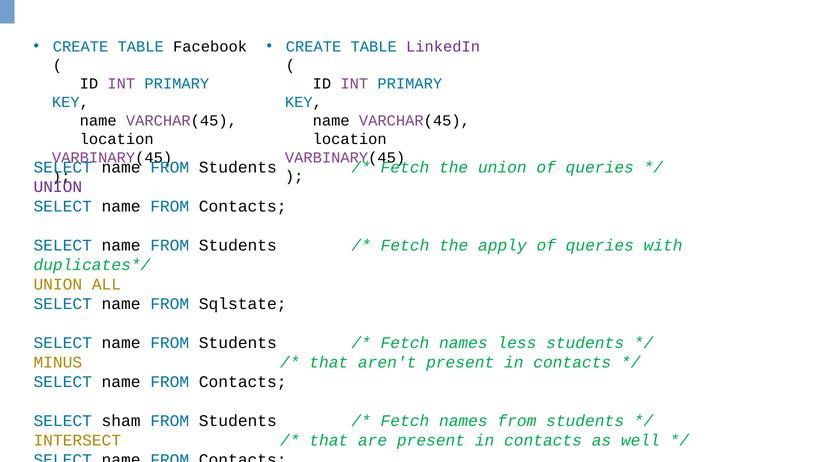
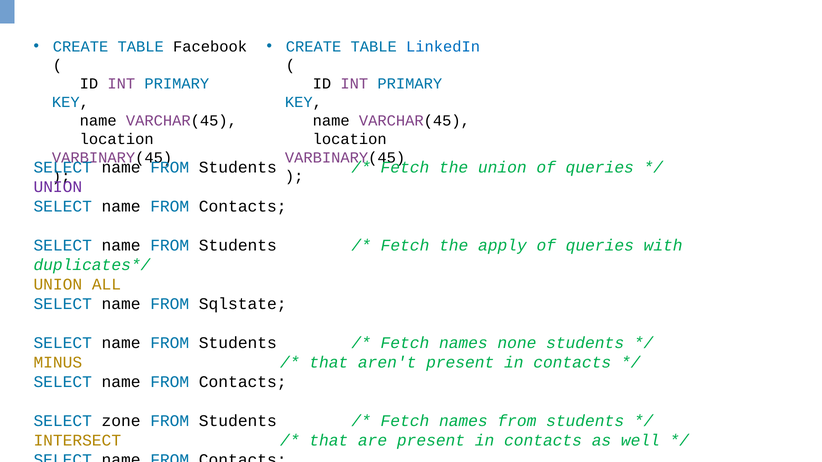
LinkedIn colour: purple -> blue (443, 47)
less: less -> none (517, 343)
sham: sham -> zone (121, 421)
